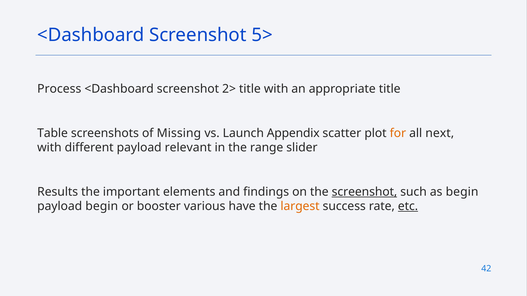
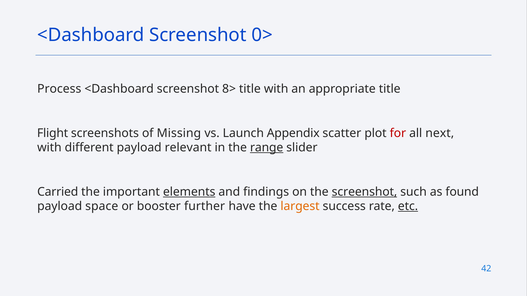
5>: 5> -> 0> (262, 35)
2>: 2> -> 8> (229, 89)
Table: Table -> Flight (53, 133)
for colour: orange -> red (398, 133)
range underline: none -> present (267, 148)
Results: Results -> Carried (58, 192)
elements underline: none -> present (189, 192)
as begin: begin -> found (462, 192)
payload begin: begin -> space (102, 207)
various: various -> further (205, 207)
